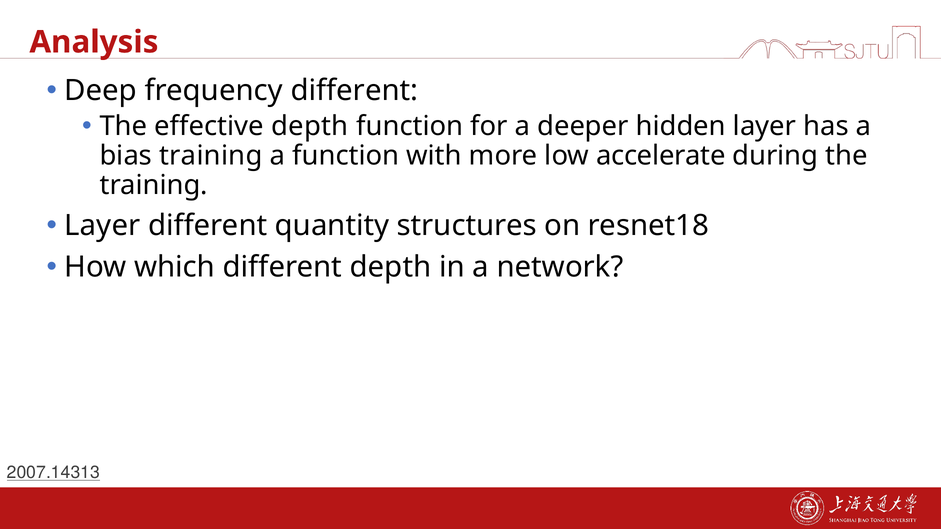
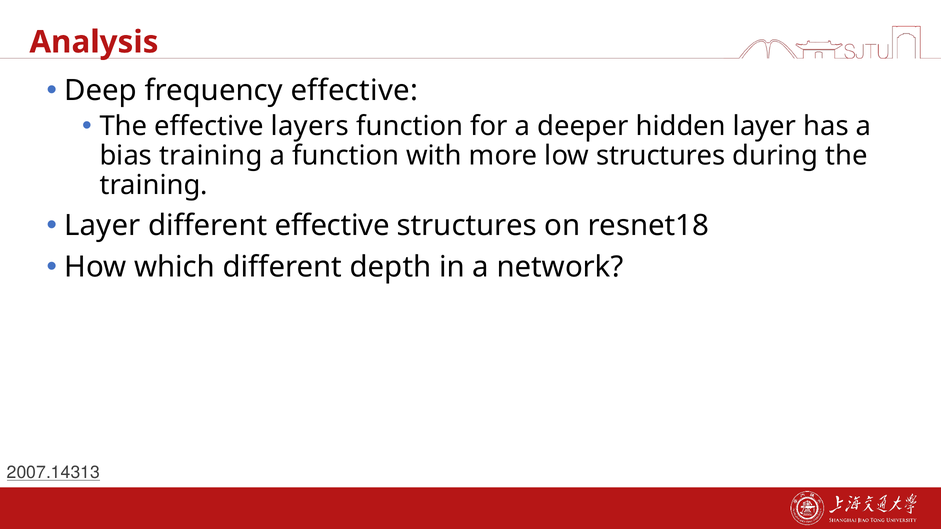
frequency different: different -> effective (354, 91)
effective depth: depth -> layers (310, 126)
low accelerate: accelerate -> structures (661, 156)
different quantity: quantity -> effective (332, 226)
